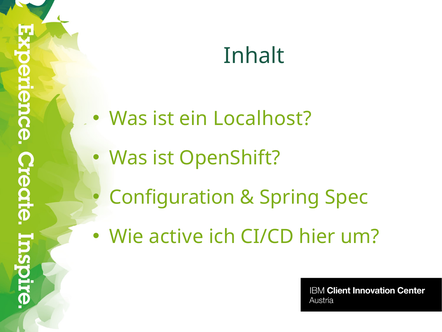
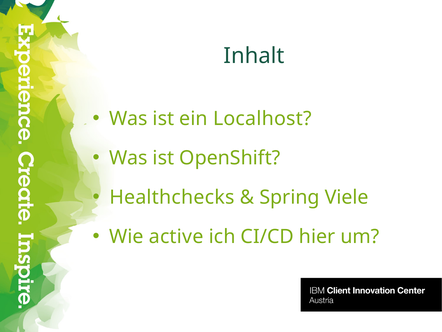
Configuration: Configuration -> Healthchecks (172, 197)
Spec: Spec -> Viele (347, 197)
